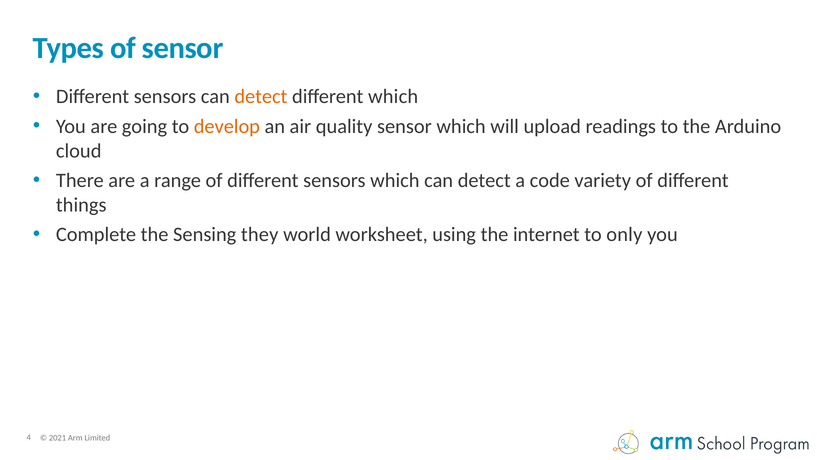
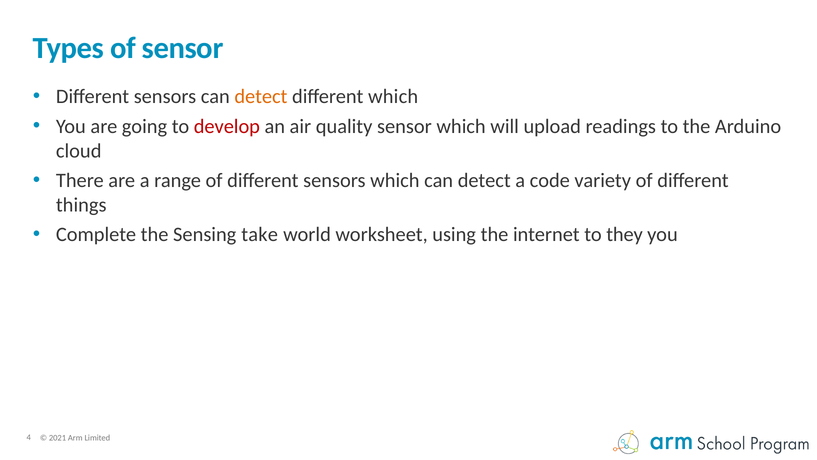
develop colour: orange -> red (227, 126)
they: they -> take (260, 235)
only: only -> they (625, 235)
